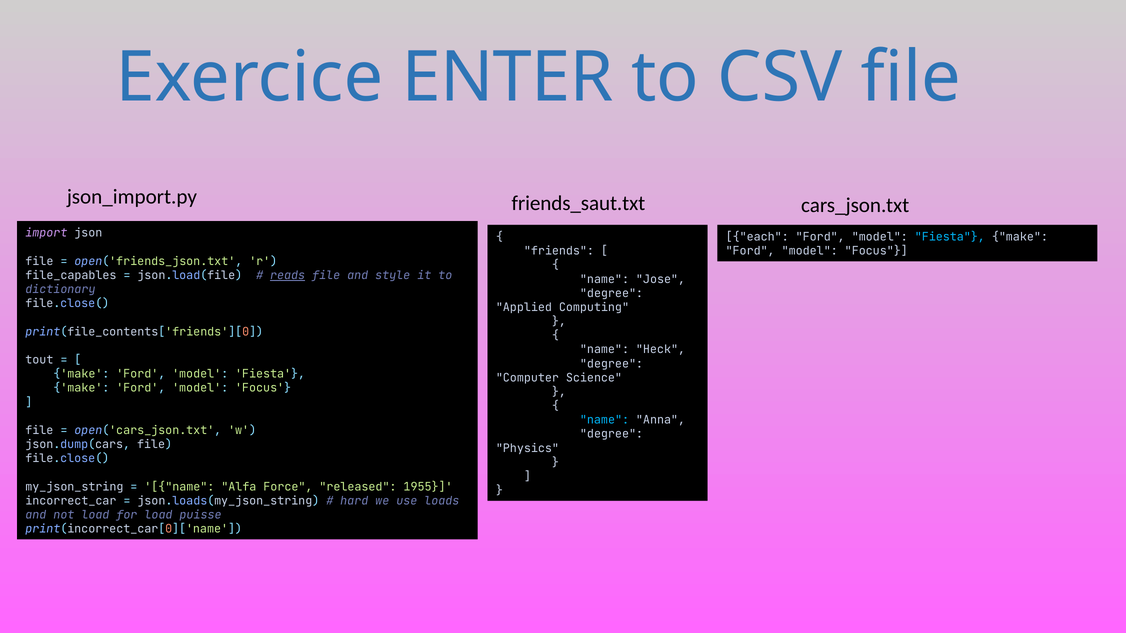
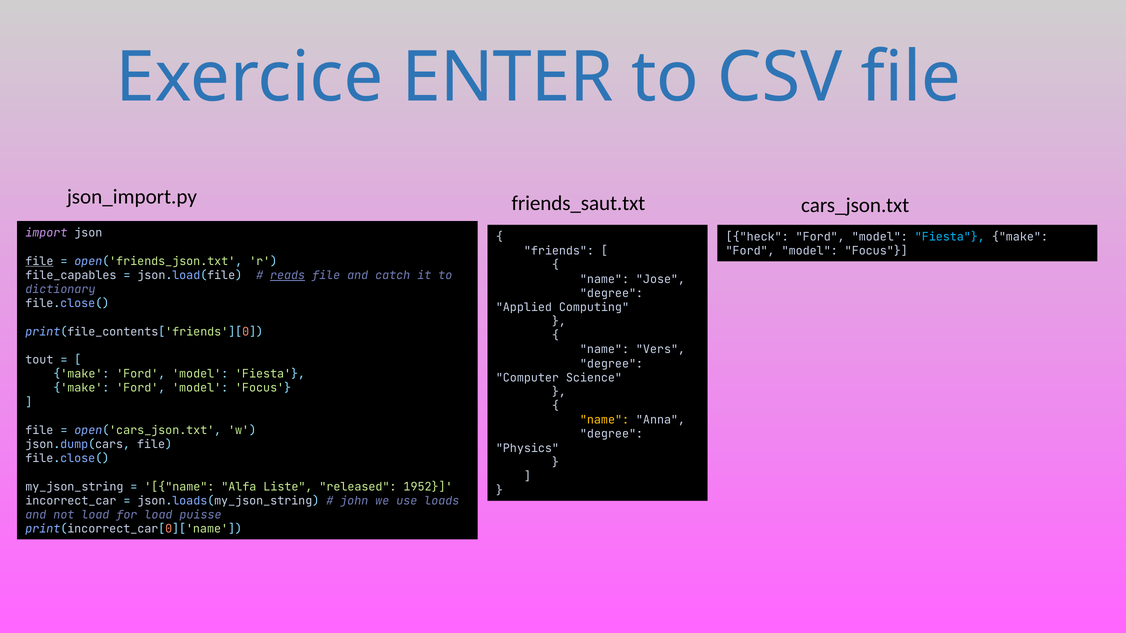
each: each -> heck (757, 237)
file underline: none -> present (39, 261)
style: style -> catch (393, 276)
Heck: Heck -> Vers (661, 350)
name colour: light blue -> yellow (605, 420)
Force: Force -> Liste (288, 487)
1955: 1955 -> 1952 (428, 487)
hard: hard -> john (354, 501)
